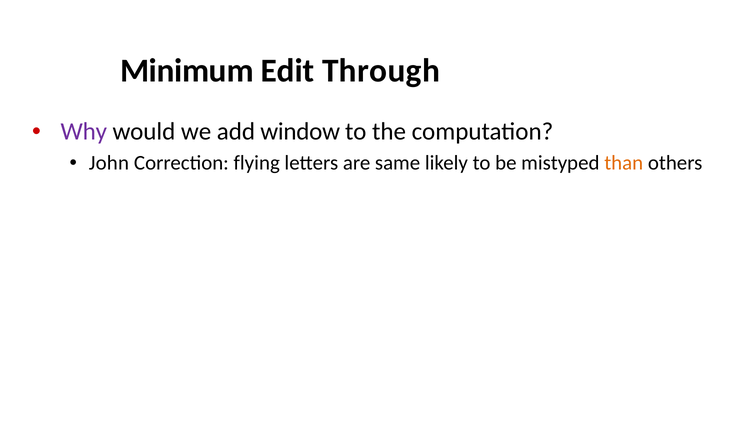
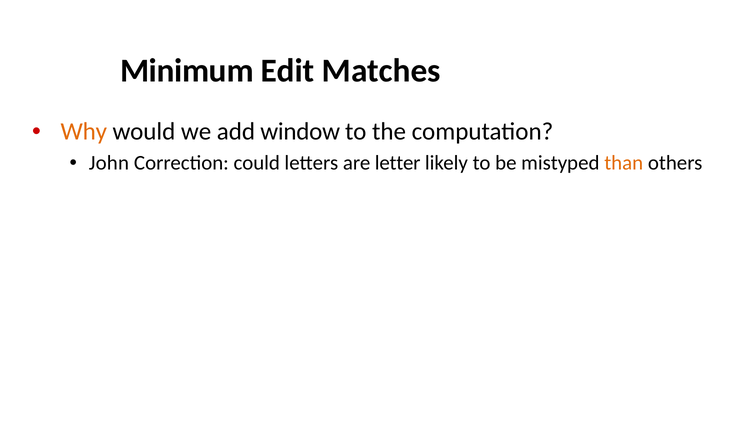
Through: Through -> Matches (381, 71)
Why colour: purple -> orange (84, 132)
flying: flying -> could (257, 163)
same: same -> letter (398, 163)
